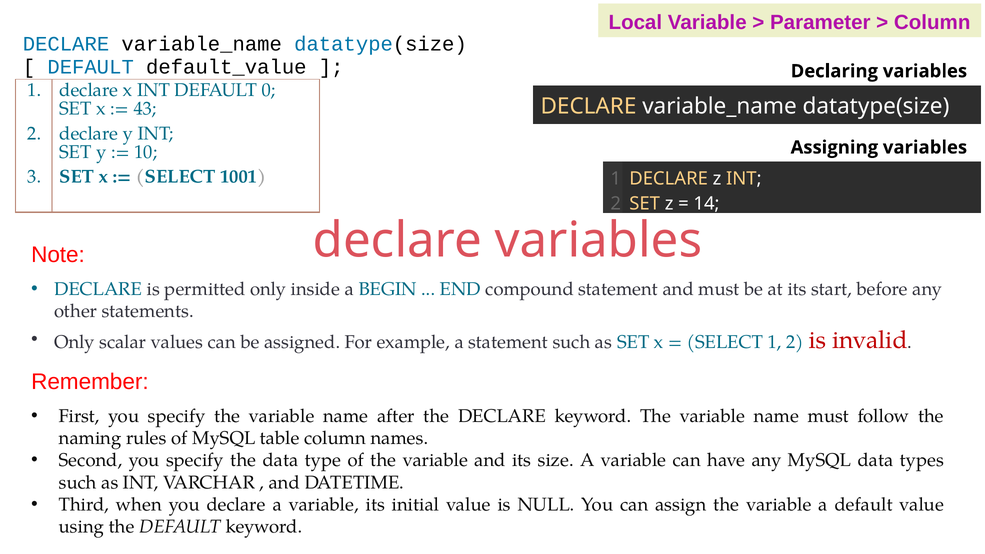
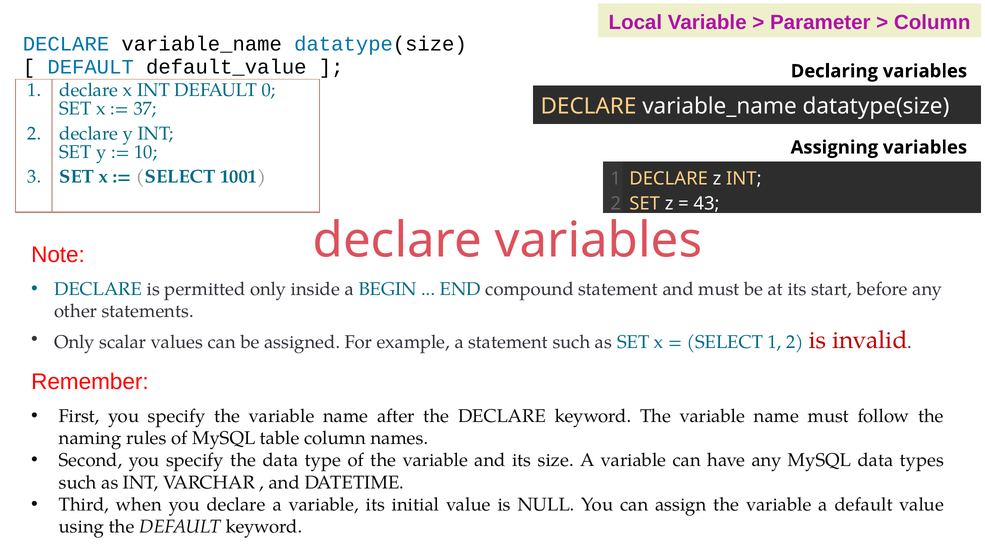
43: 43 -> 37 (145, 109)
14: 14 -> 43 (706, 204)
